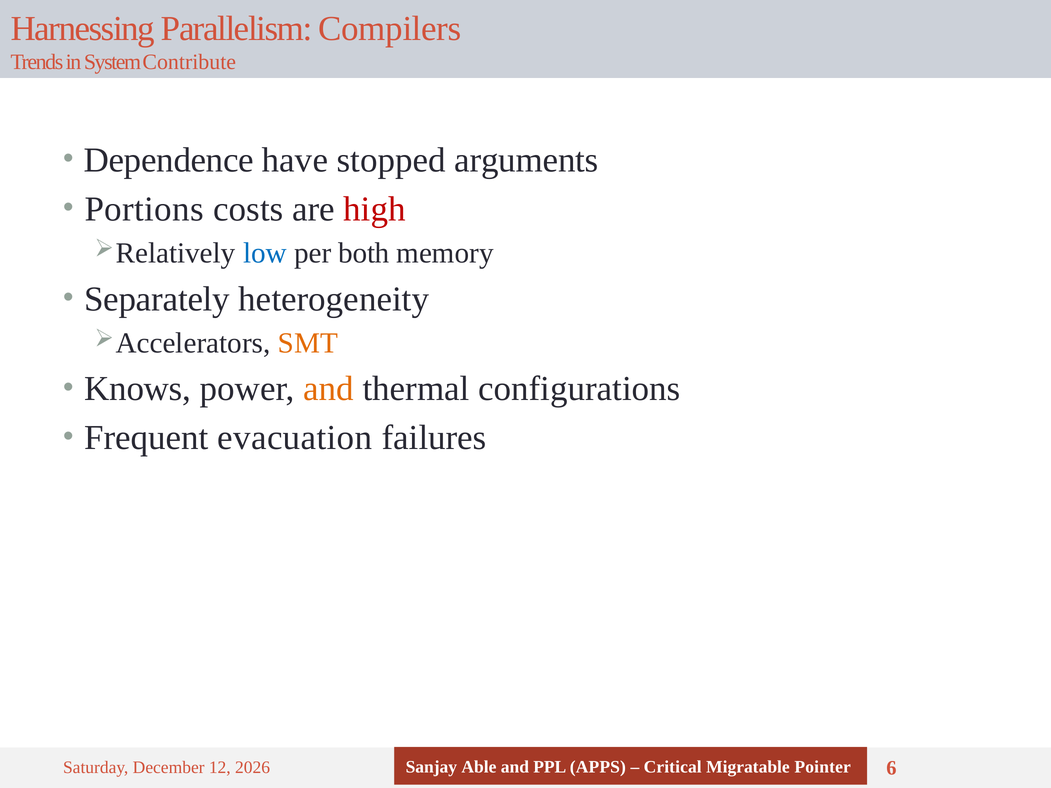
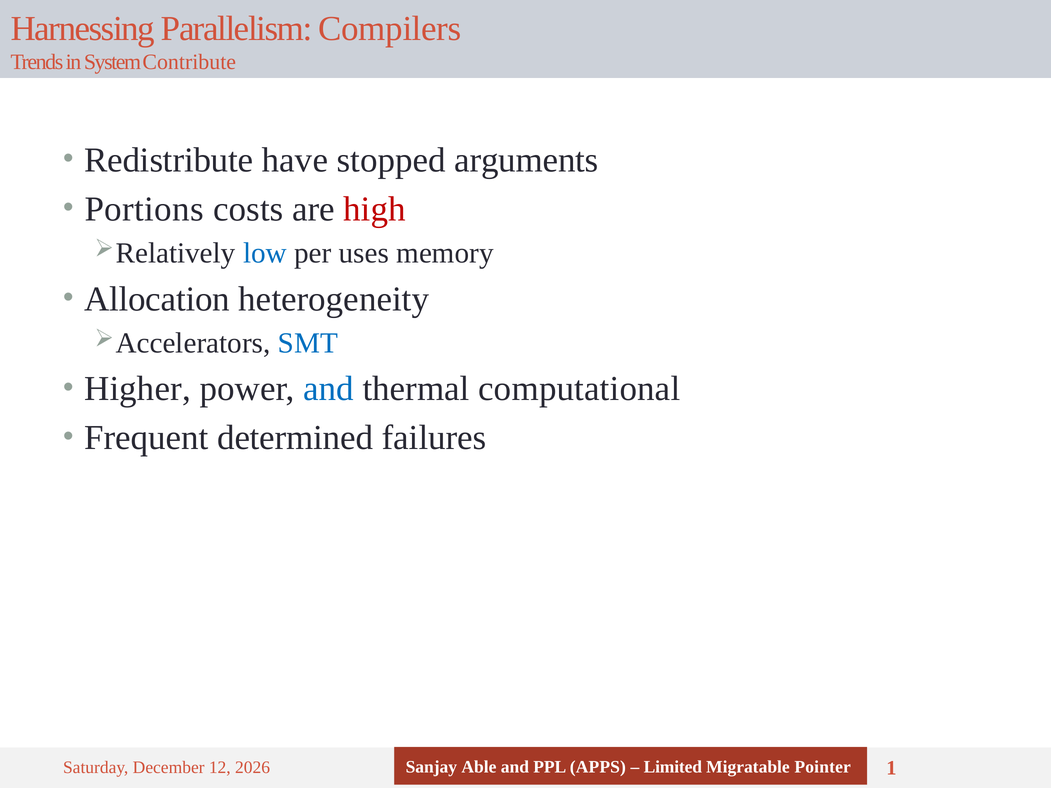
Dependence: Dependence -> Redistribute (169, 160)
both: both -> uses (364, 253)
Separately: Separately -> Allocation (157, 299)
SMT colour: orange -> blue (308, 343)
Knows: Knows -> Higher (137, 389)
and colour: orange -> blue (329, 389)
configurations: configurations -> computational (579, 389)
evacuation: evacuation -> determined (295, 438)
Critical: Critical -> Limited (673, 767)
6: 6 -> 1 (891, 768)
